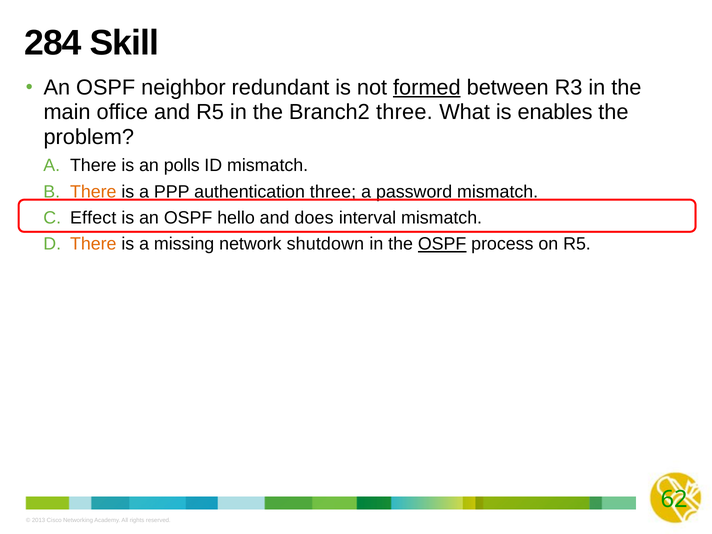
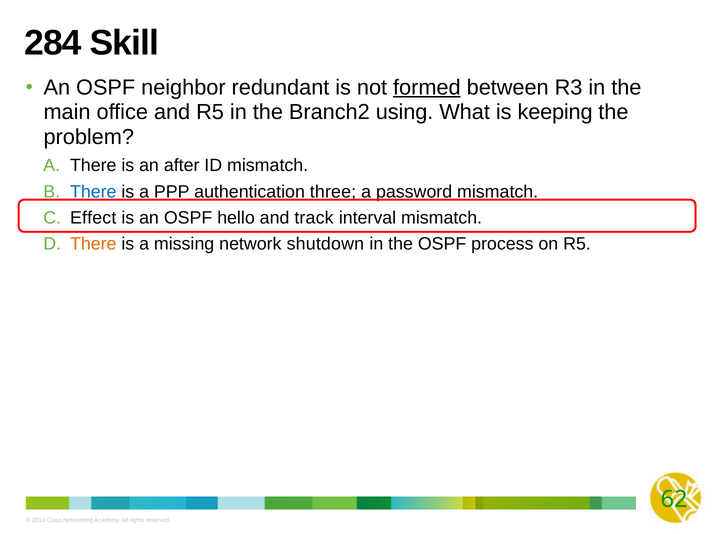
Branch2 three: three -> using (405, 112)
enables: enables -> keeping (555, 112)
polls: polls -> after (182, 165)
There colour: orange -> blue (93, 192)
does: does -> track (314, 218)
OSPF underline: present -> none (442, 244)
